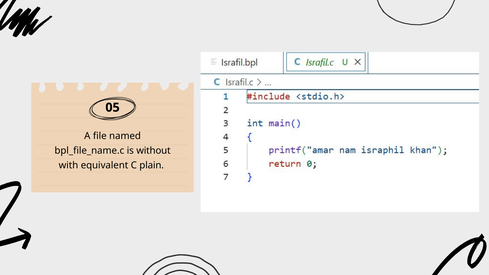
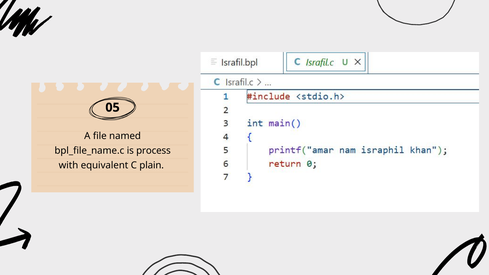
without: without -> process (153, 151)
